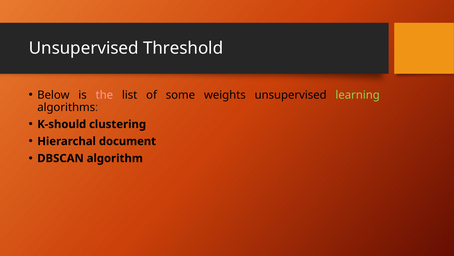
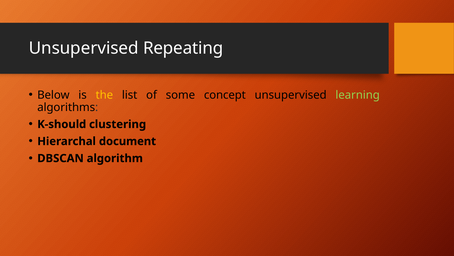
Threshold: Threshold -> Repeating (183, 48)
the colour: pink -> yellow (104, 95)
weights: weights -> concept (225, 95)
